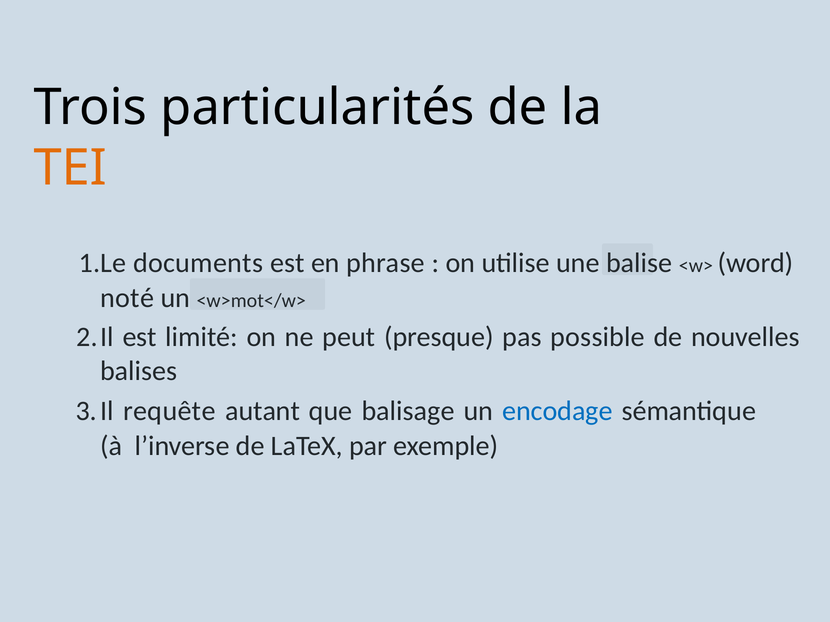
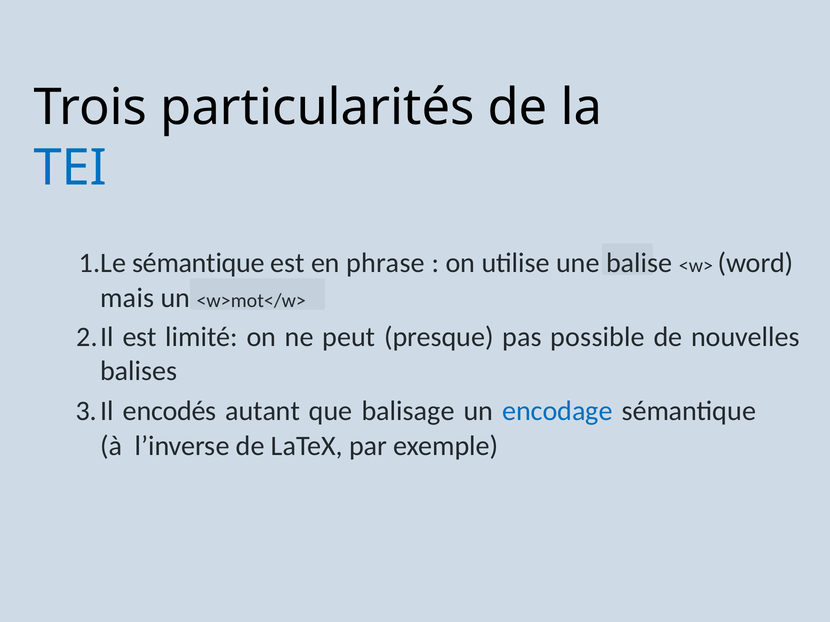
TEI colour: orange -> blue (70, 168)
documents: documents -> sémantique (198, 263)
noté: noté -> mais (127, 298)
requête: requête -> encodés (170, 412)
